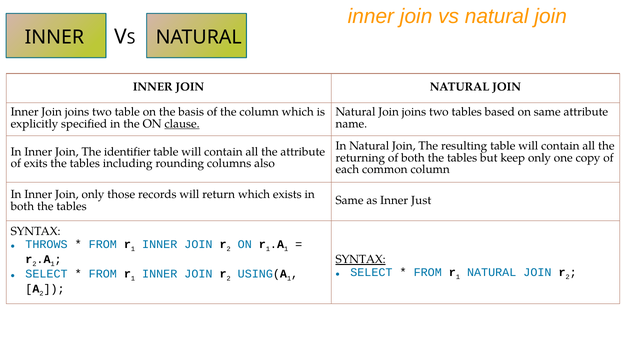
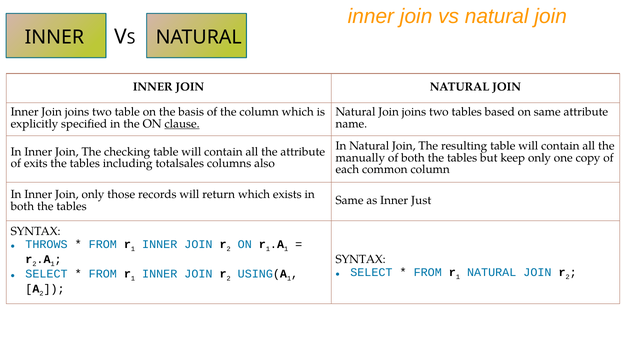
identifier: identifier -> checking (127, 152)
returning: returning -> manually (360, 158)
rounding: rounding -> totalsales (180, 164)
SYNTAX underline: present -> none (361, 260)
